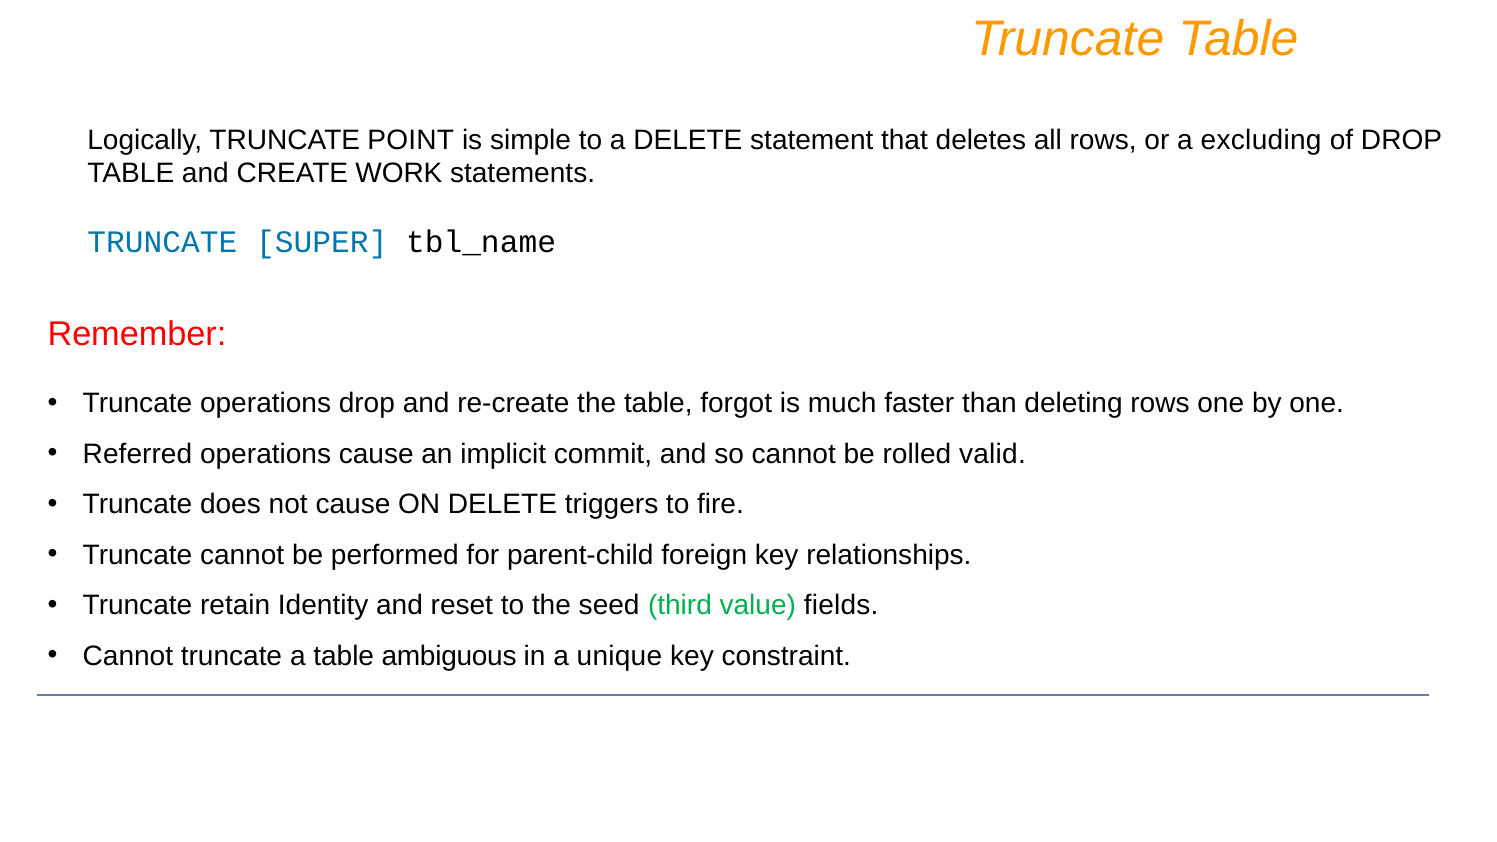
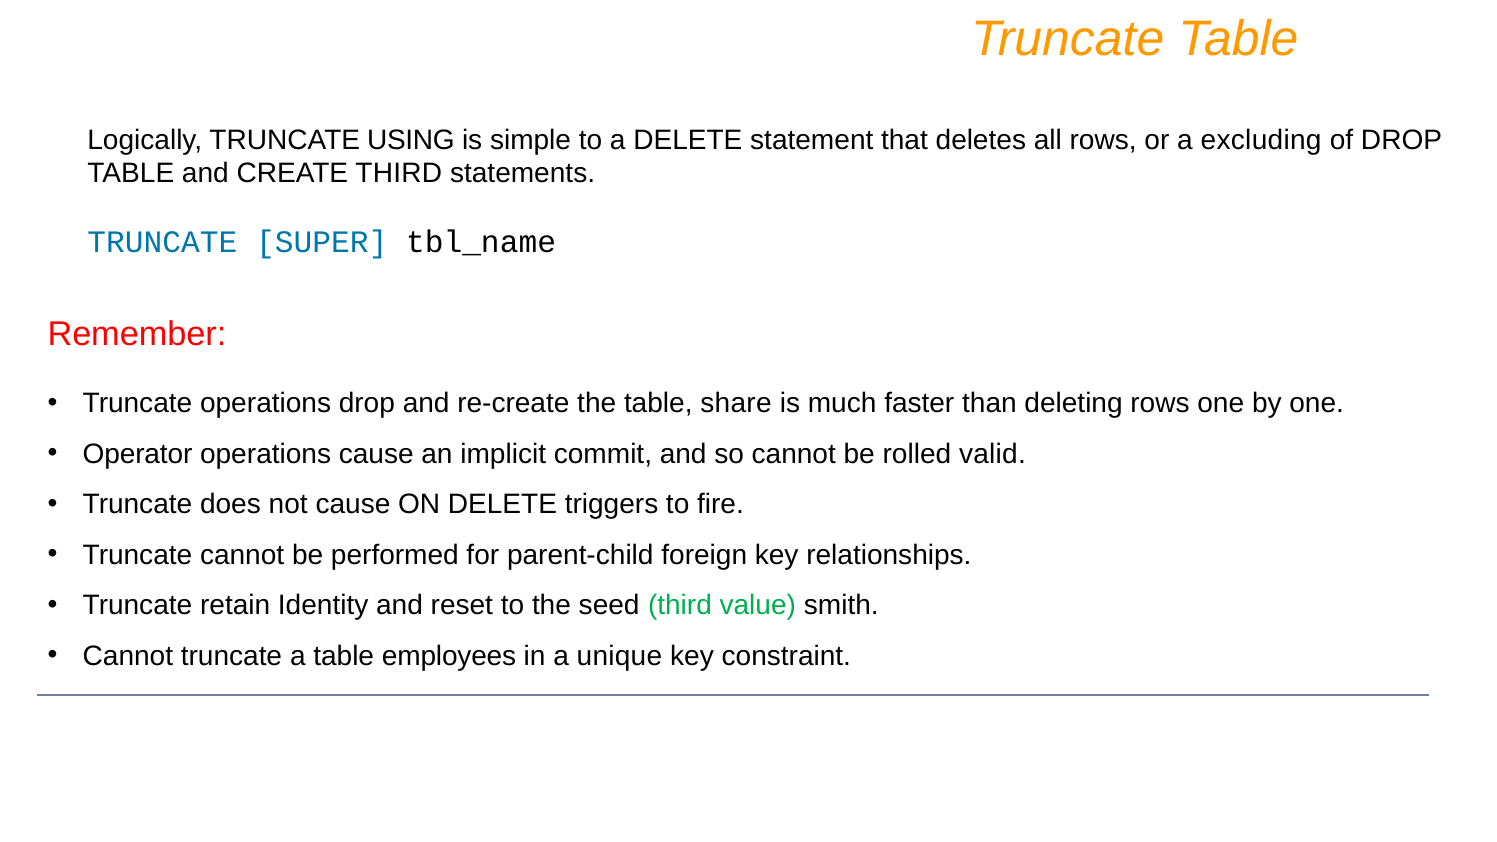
POINT: POINT -> USING (411, 140)
CREATE WORK: WORK -> THIRD (399, 174)
forgot: forgot -> share (736, 403)
Referred: Referred -> Operator (138, 454)
fields: fields -> smith (841, 605)
ambiguous: ambiguous -> employees (449, 656)
